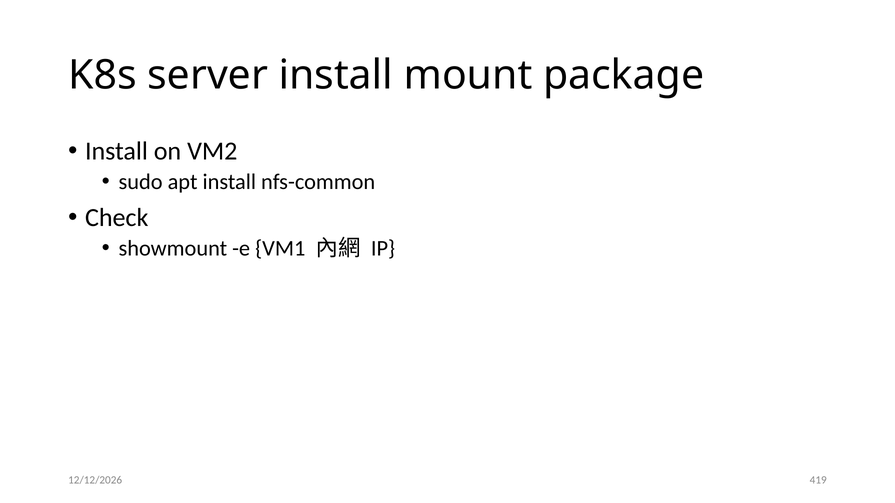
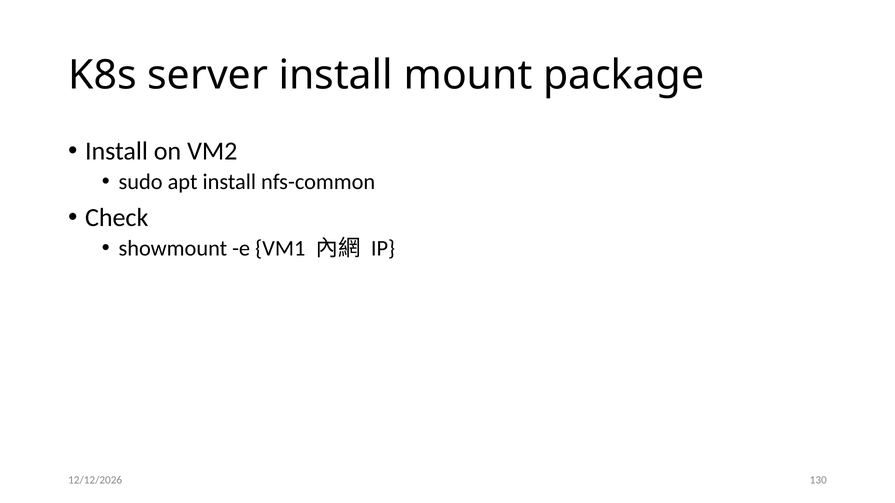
419: 419 -> 130 (818, 481)
